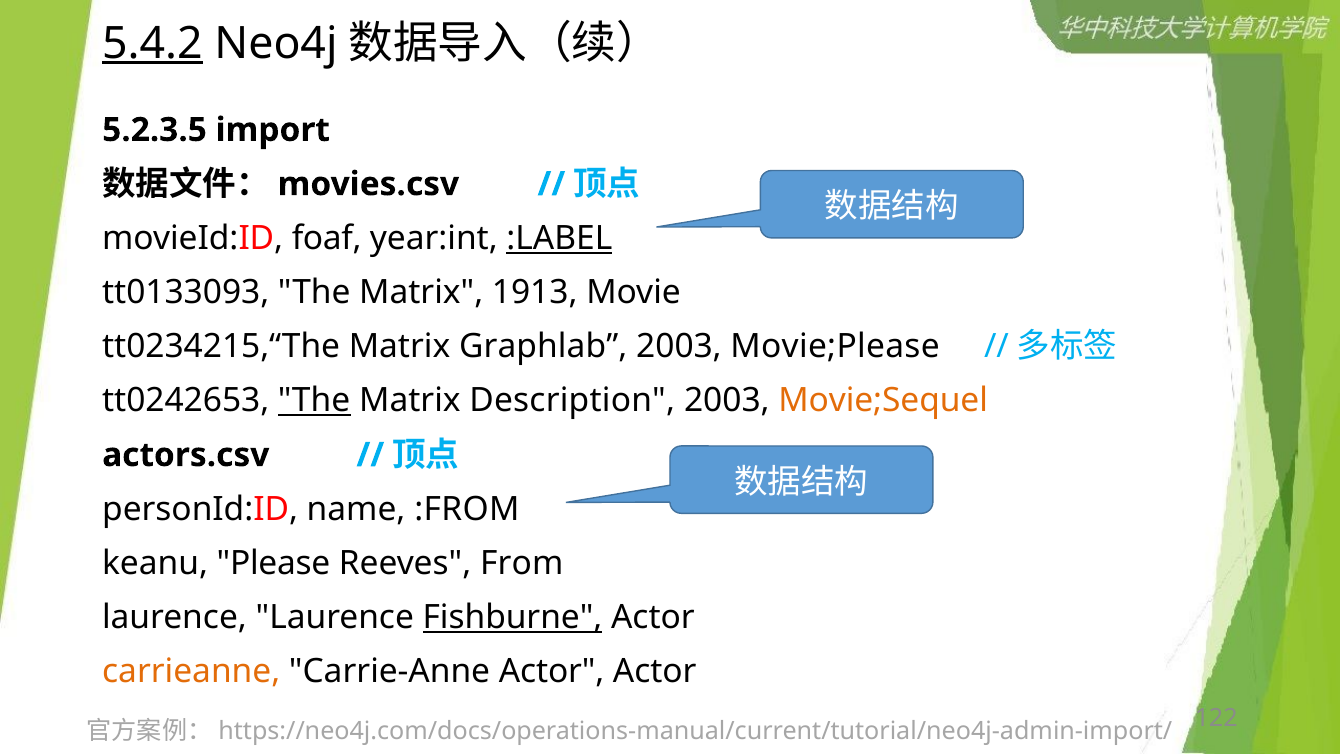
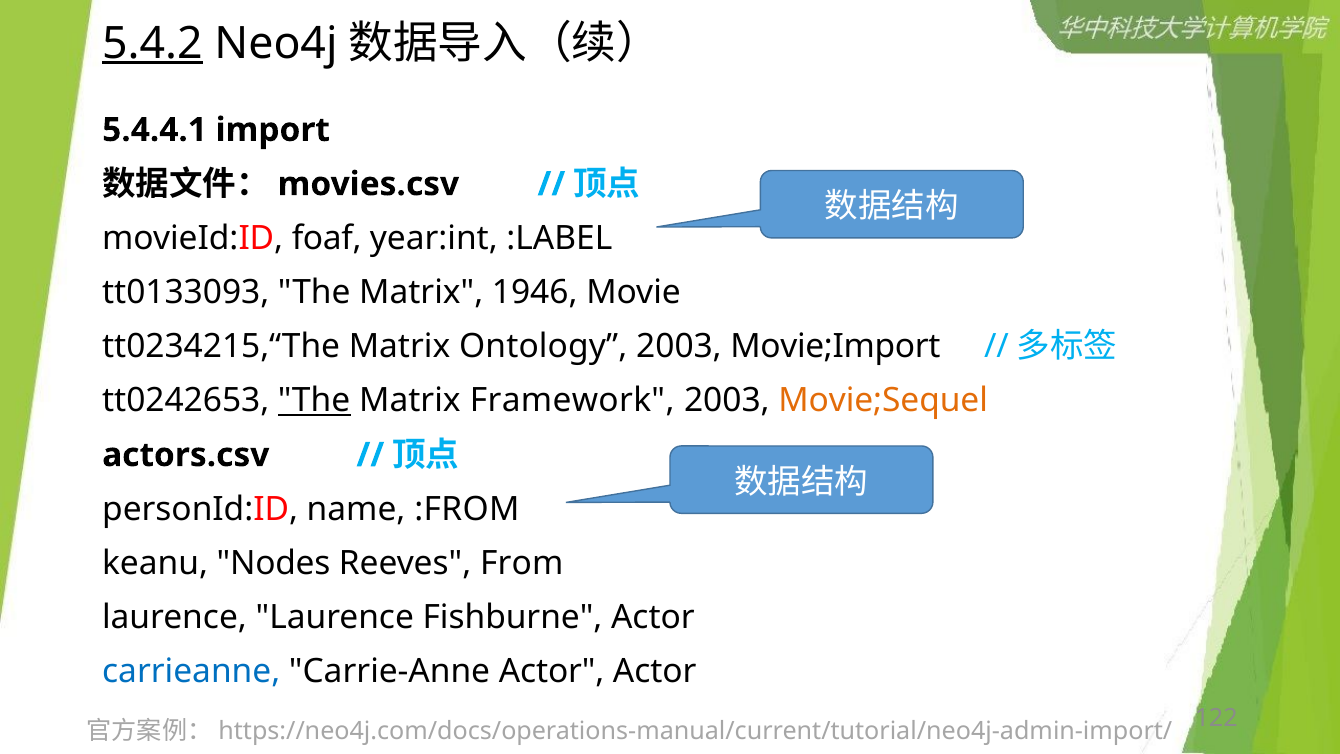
5.2.3.5: 5.2.3.5 -> 5.4.4.1 (155, 130)
:LABEL underline: present -> none (559, 238)
1913: 1913 -> 1946 (535, 292)
Graphlab: Graphlab -> Ontology (543, 347)
Movie;Please: Movie;Please -> Movie;Import (835, 347)
Description: Description -> Framework (572, 401)
Please: Please -> Nodes (274, 563)
Fishburne underline: present -> none (513, 617)
carrieanne colour: orange -> blue (191, 672)
